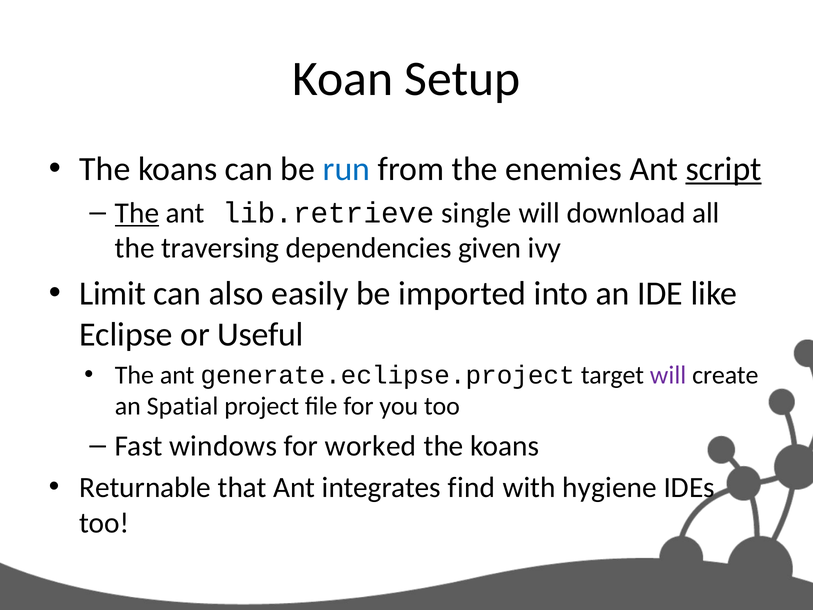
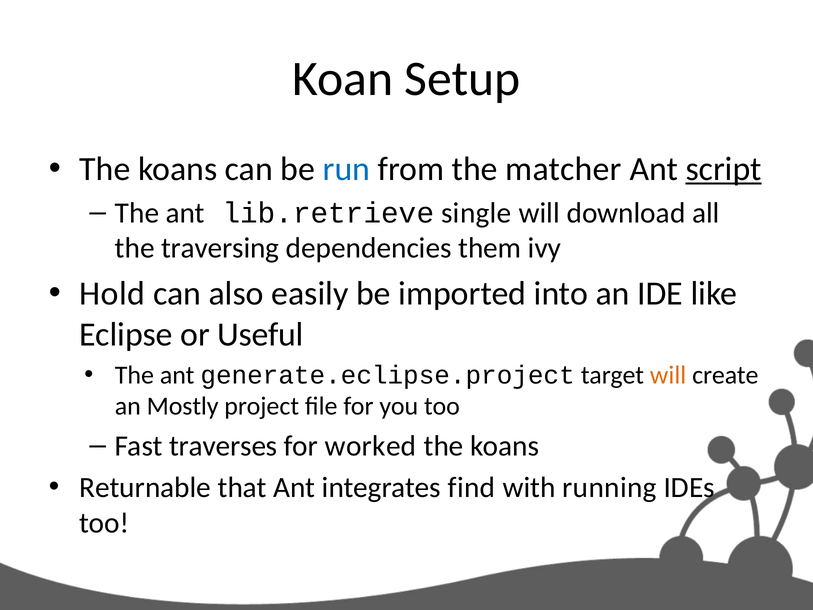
enemies: enemies -> matcher (564, 169)
The underline: present -> none (137, 213)
given: given -> them (490, 248)
Limit: Limit -> Hold (112, 294)
will colour: purple -> orange (668, 375)
Spatial: Spatial -> Mostly (183, 406)
windows: windows -> traverses (223, 446)
hygiene: hygiene -> running (610, 488)
